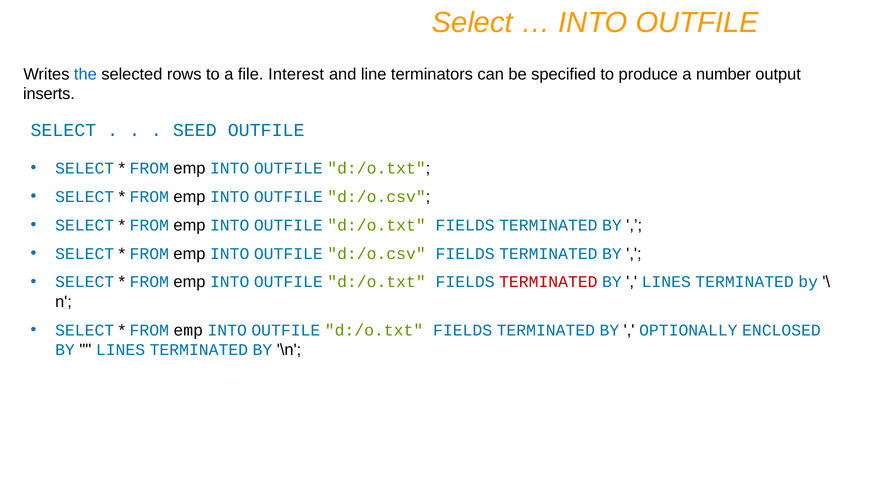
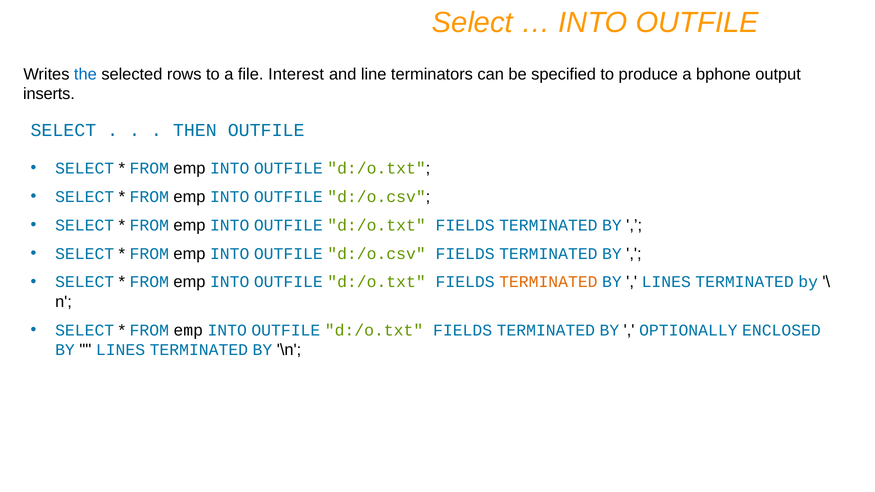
number: number -> bphone (723, 74)
SEED: SEED -> THEN (195, 130)
TERMINATED colour: red -> orange (548, 282)
